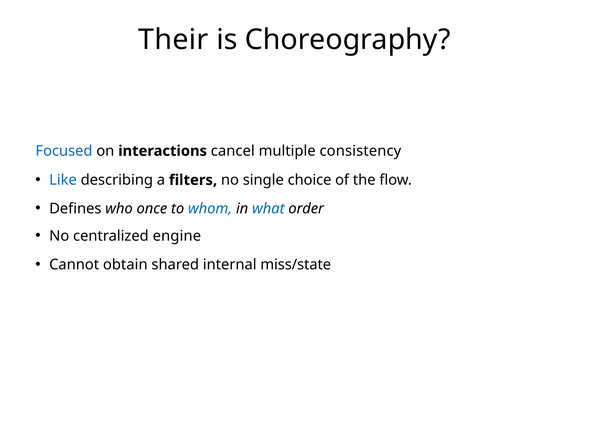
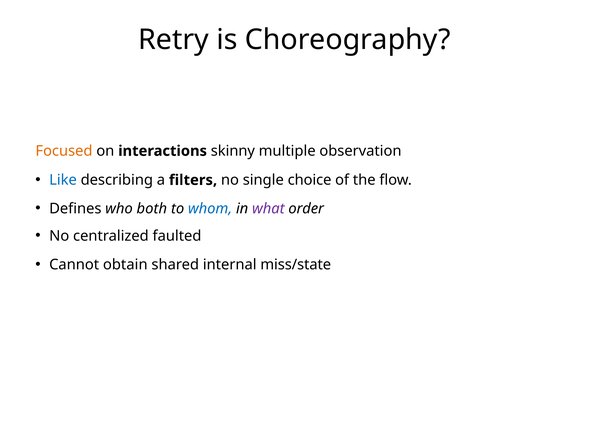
Their: Their -> Retry (174, 40)
Focused colour: blue -> orange (64, 151)
cancel: cancel -> skinny (233, 151)
consistency: consistency -> observation (360, 151)
once: once -> both (152, 208)
what colour: blue -> purple (268, 208)
engine: engine -> faulted (177, 236)
